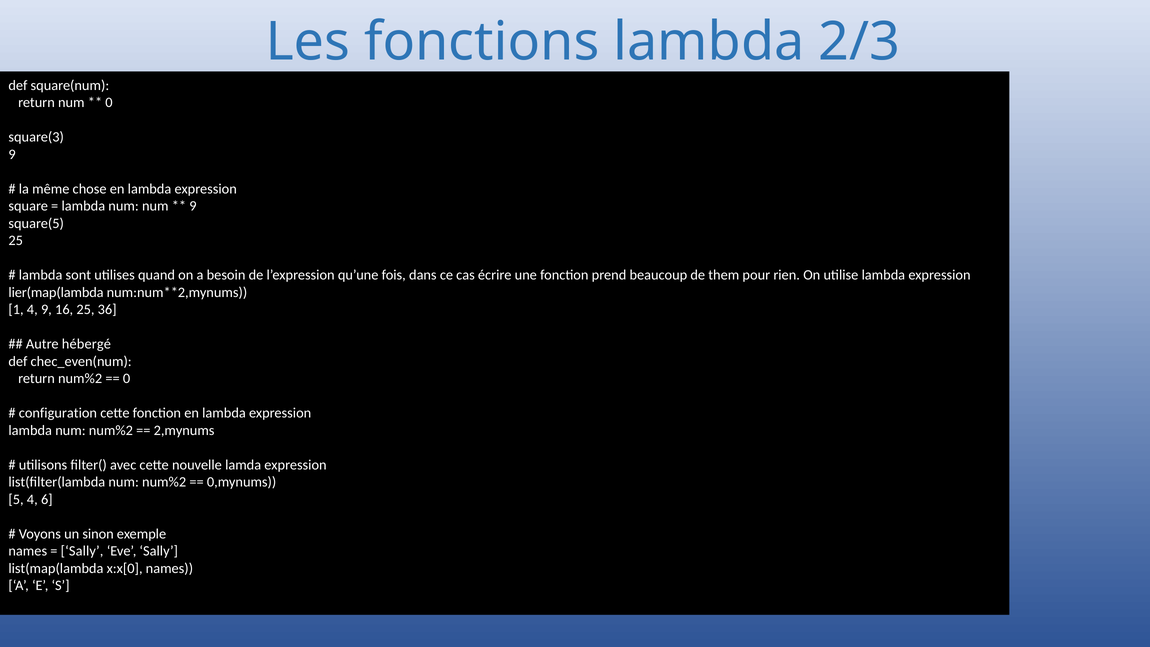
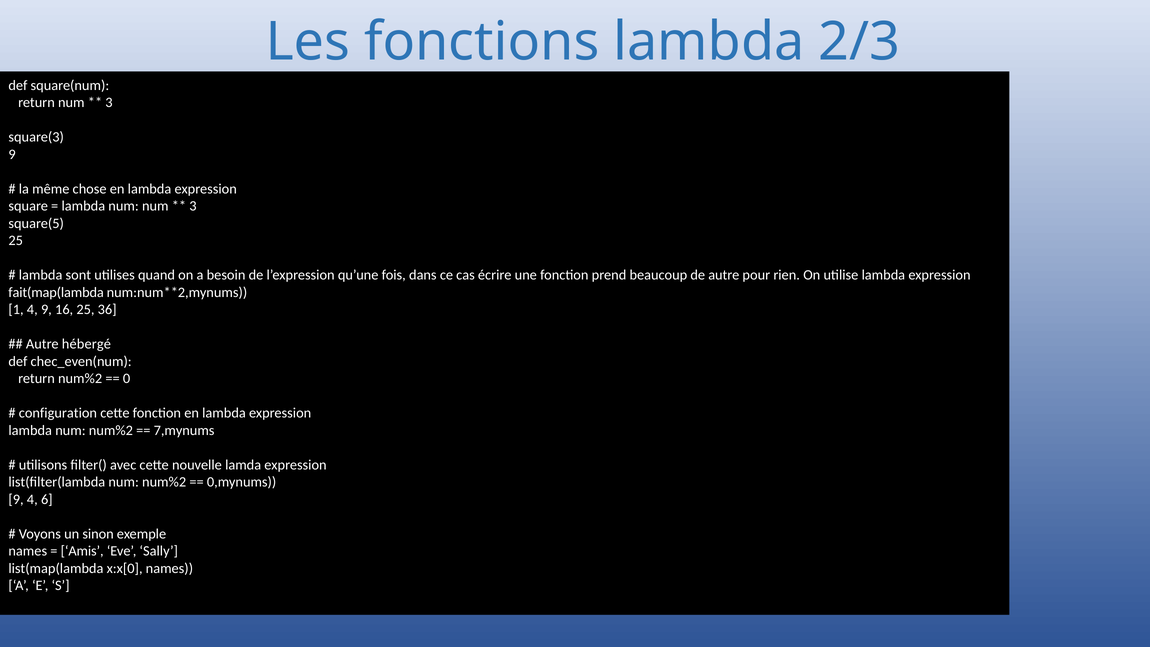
0: 0 -> 3 (109, 103)
9: 9 -> 3 (193, 206)
de them: them -> autre (724, 275)
lier(map(lambda: lier(map(lambda -> fait(map(lambda (56, 292)
2,mynums: 2,mynums -> 7,mynums (184, 430)
5: 5 -> 9 (16, 499)
Sally: Sally -> Amis (82, 551)
